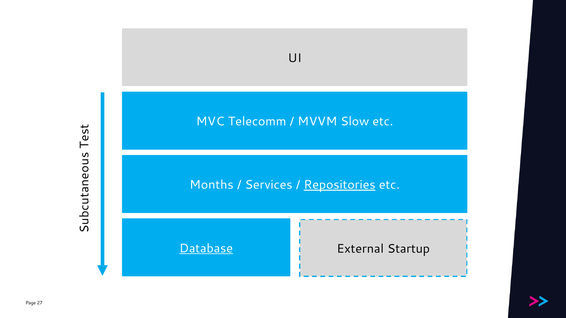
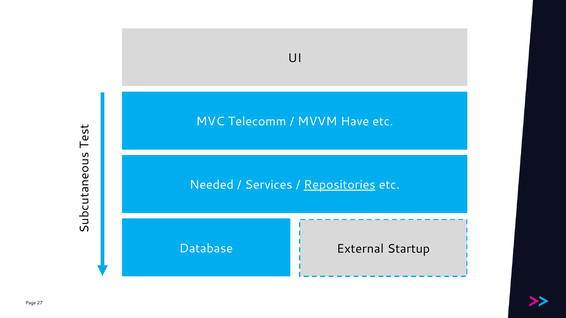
Slow: Slow -> Have (355, 122)
Months: Months -> Needed (212, 185)
Database underline: present -> none (206, 249)
